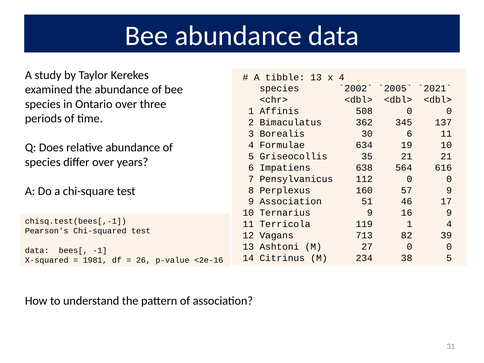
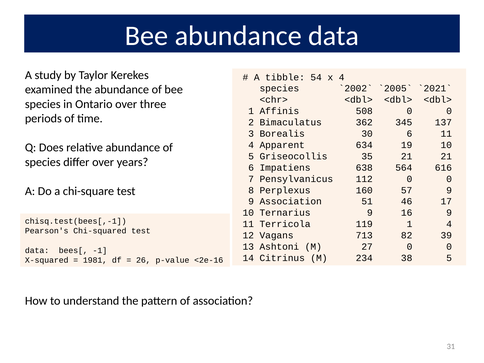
tibble 13: 13 -> 54 (316, 77)
Formulae: Formulae -> Apparent (282, 145)
